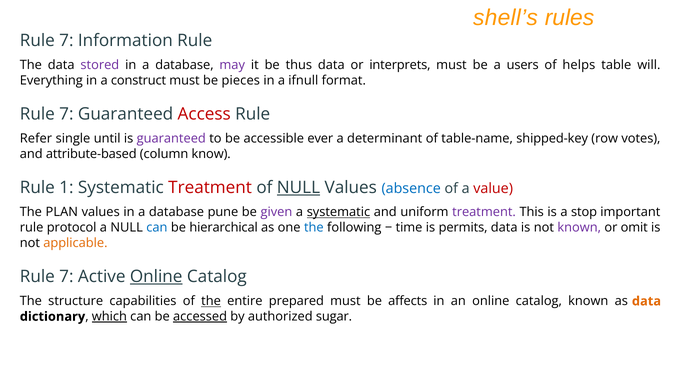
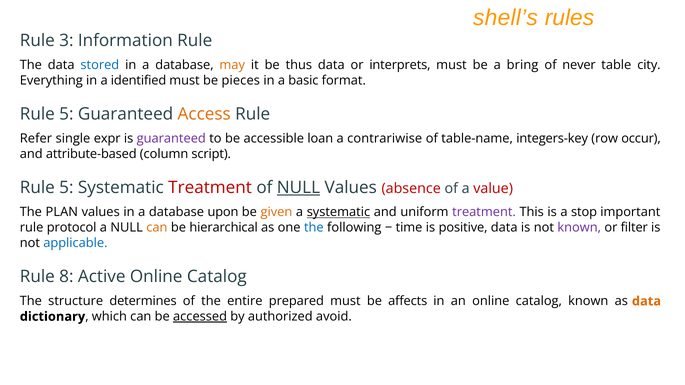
7: 7 -> 3 (66, 41)
stored colour: purple -> blue (100, 65)
may colour: purple -> orange (232, 65)
users: users -> bring (523, 65)
helps: helps -> never (579, 65)
will: will -> city (649, 65)
construct: construct -> identified (139, 81)
ifnull: ifnull -> basic (303, 81)
7: 7 -> 5 (66, 114)
Access colour: red -> orange (204, 114)
until: until -> expr (107, 139)
ever: ever -> loan (320, 139)
determinant: determinant -> contrariwise (385, 139)
shipped-key: shipped-key -> integers-key (552, 139)
votes: votes -> occur (641, 139)
know: know -> script (211, 154)
1: 1 -> 5 (66, 188)
absence colour: blue -> red (411, 189)
pune: pune -> upon (223, 212)
given colour: purple -> orange (276, 212)
can colour: blue -> orange (157, 228)
permits: permits -> positive (463, 228)
omit: omit -> filter (634, 228)
applicable colour: orange -> blue (75, 243)
7: 7 -> 8 (66, 277)
Online underline: present -> none (156, 277)
capabilities: capabilities -> determines (143, 301)
the underline: present -> none (211, 301)
which underline: present -> none (109, 317)
sugar: sugar -> avoid (334, 317)
